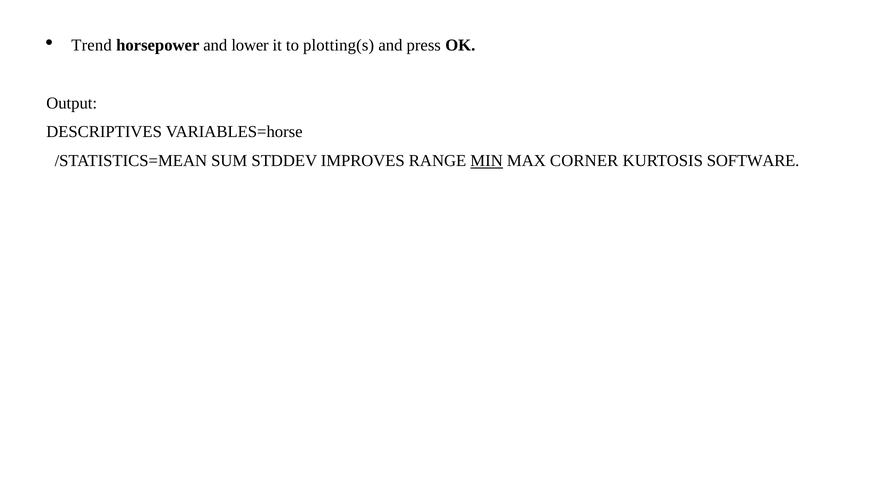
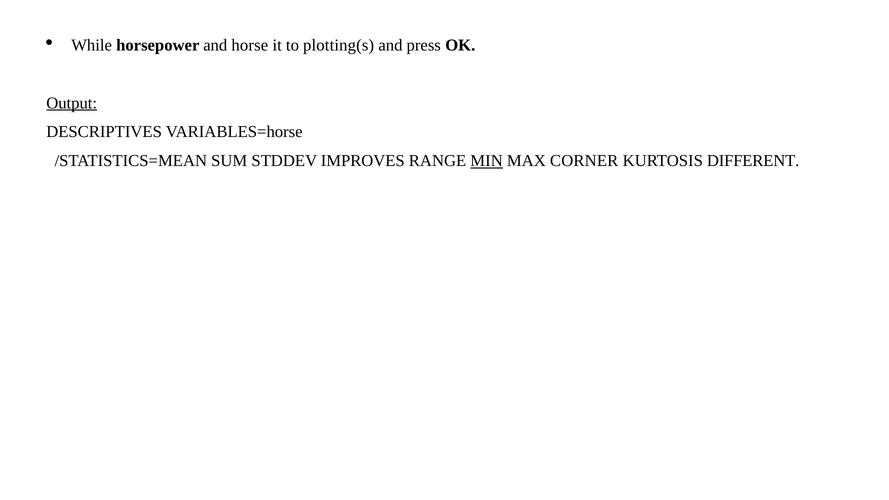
Trend: Trend -> While (92, 45)
lower: lower -> horse (250, 45)
Output underline: none -> present (72, 103)
SOFTWARE: SOFTWARE -> DIFFERENT (753, 161)
